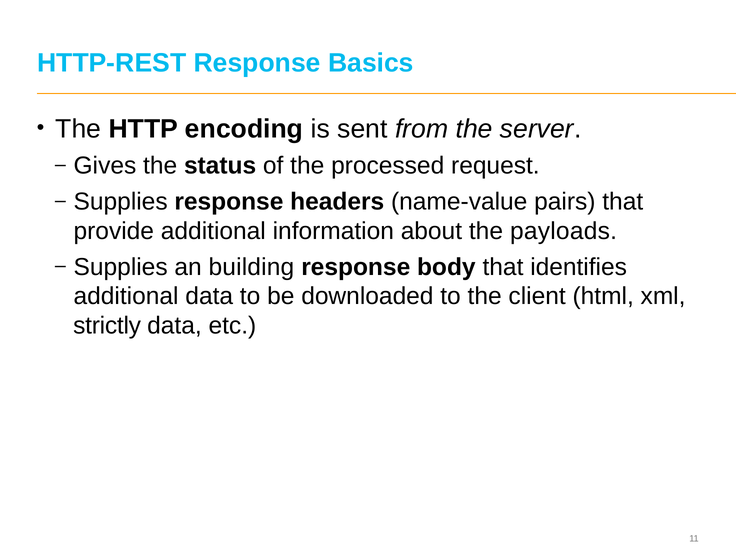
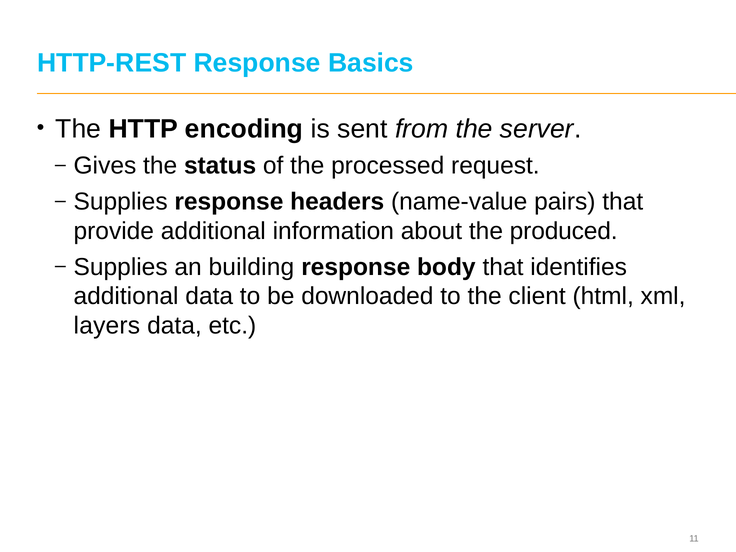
payloads: payloads -> produced (564, 231)
strictly: strictly -> layers (107, 326)
